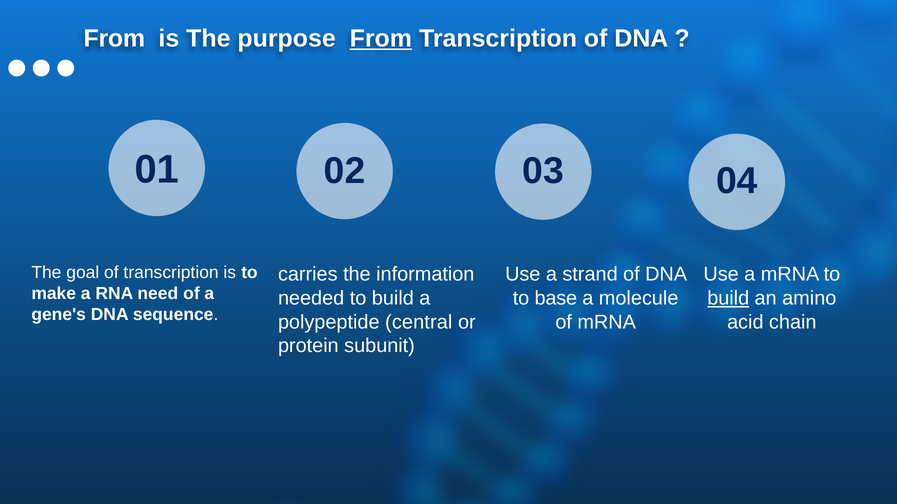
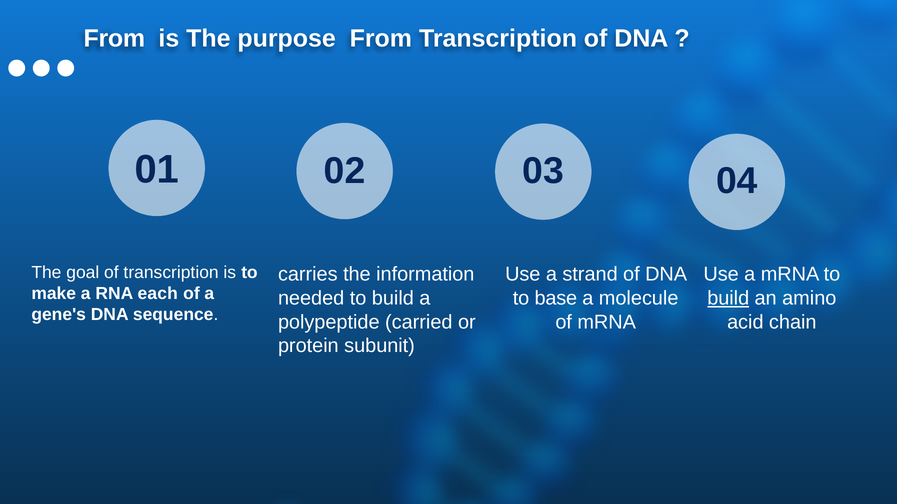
From underline: present -> none (381, 39)
need: need -> each (158, 294)
central: central -> carried (419, 322)
